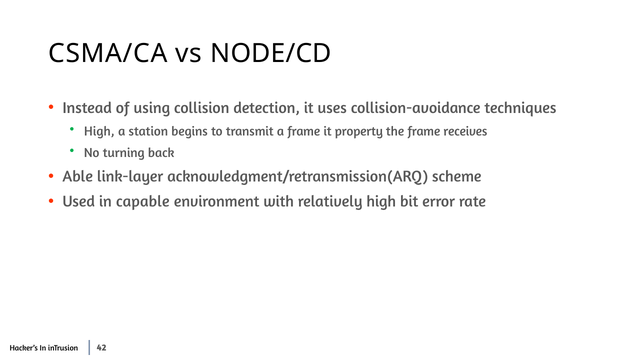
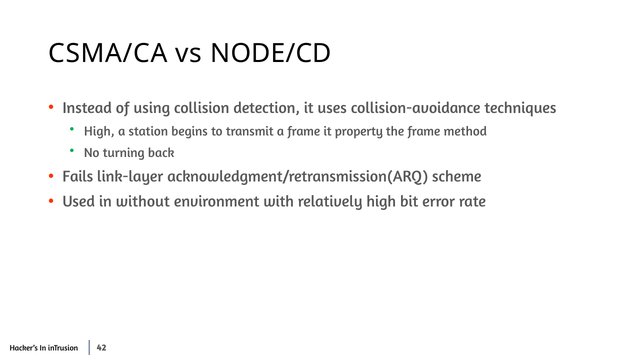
receives: receives -> method (465, 131)
Able: Able -> Fails (78, 177)
capable: capable -> without (143, 201)
